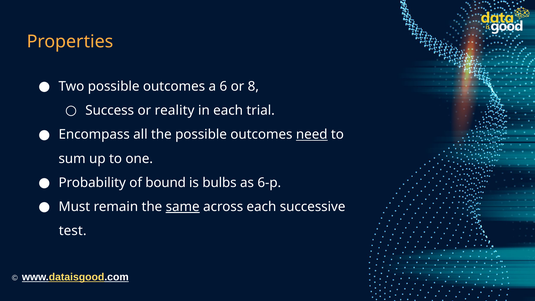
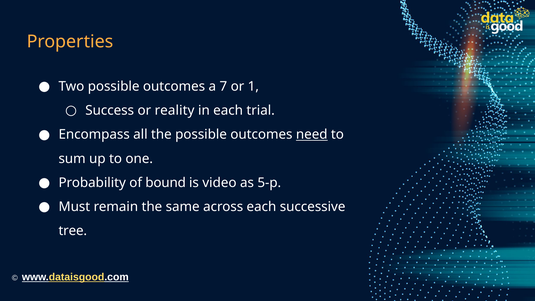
6: 6 -> 7 (223, 86)
8: 8 -> 1 (253, 86)
bulbs: bulbs -> video (219, 183)
6-p: 6-p -> 5-p (269, 183)
same underline: present -> none (183, 207)
test: test -> tree (73, 231)
